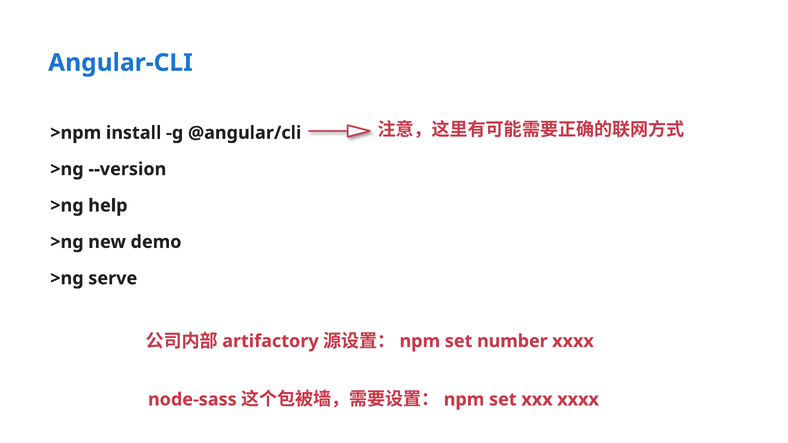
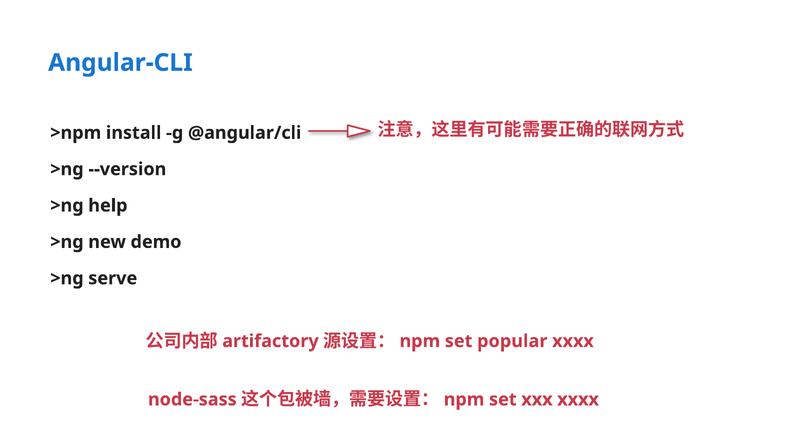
number: number -> popular (512, 341)
